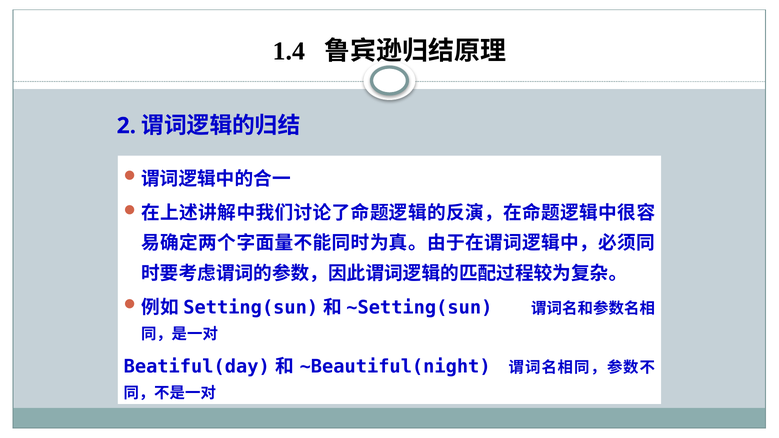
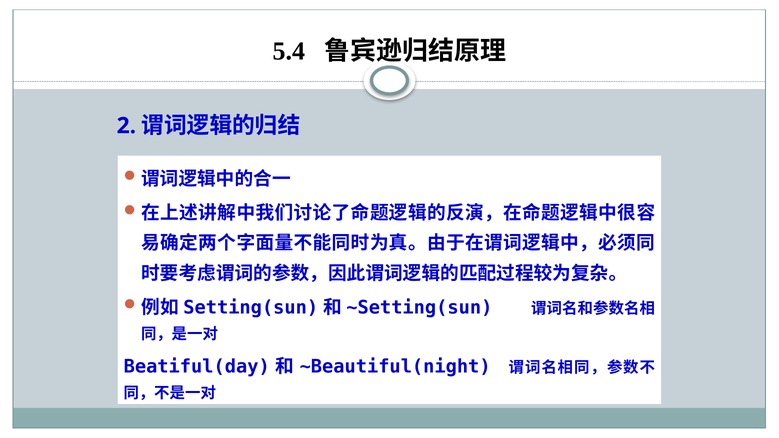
1.4: 1.4 -> 5.4 (289, 51)
